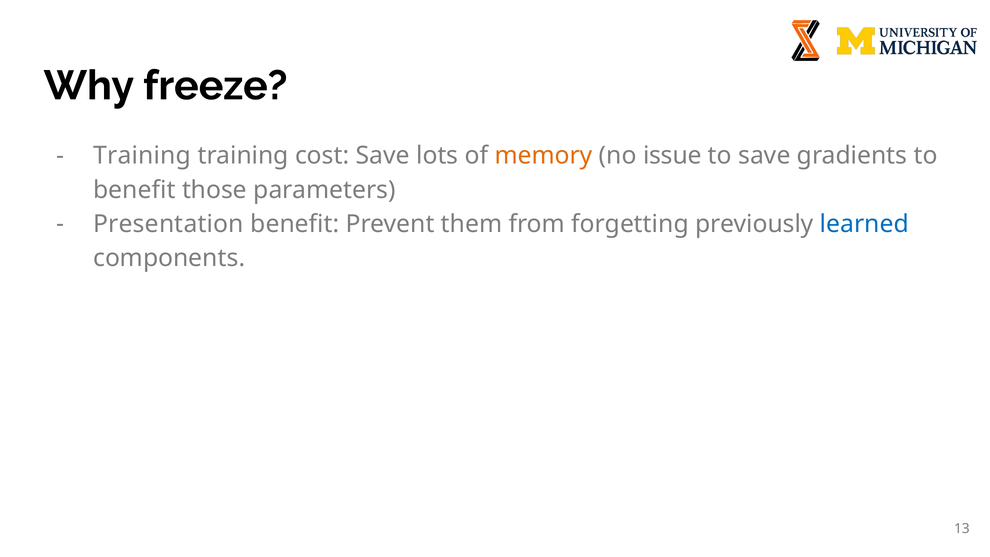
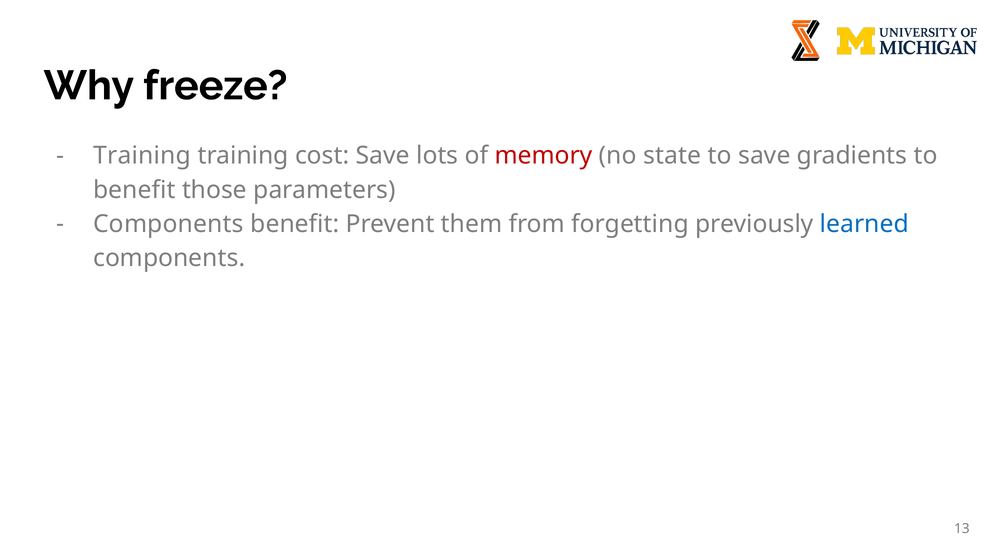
memory colour: orange -> red (544, 156)
issue: issue -> state (672, 156)
Presentation: Presentation -> Components (168, 224)
